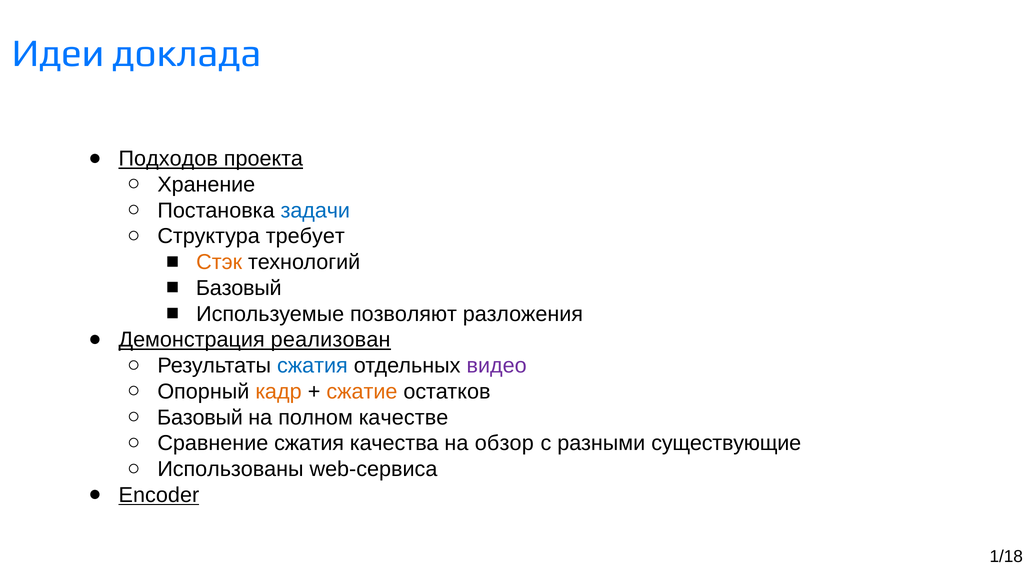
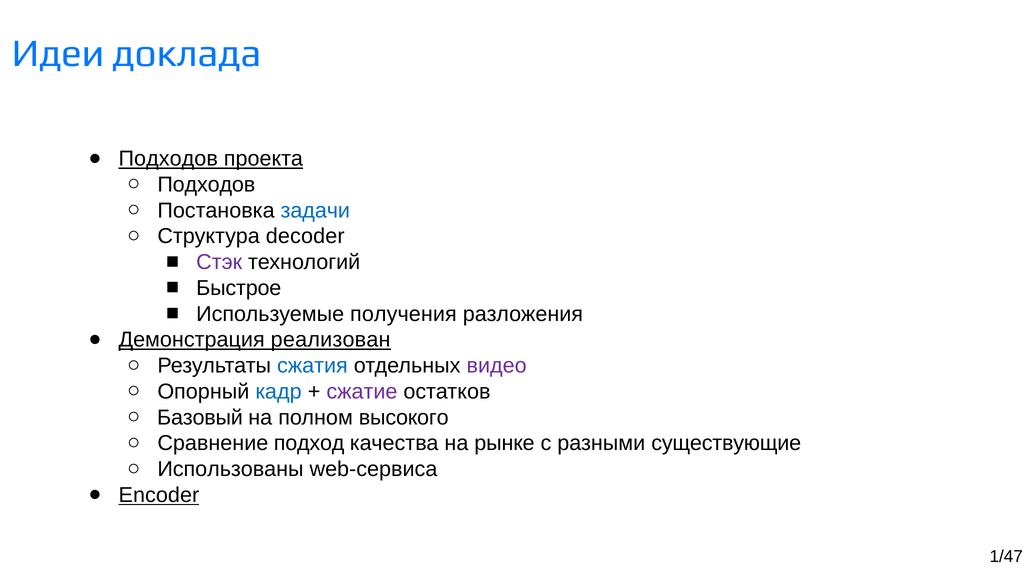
Хранение: Хранение -> Подходов (206, 185)
требует: требует -> decoder (305, 236)
Стэк colour: orange -> purple (219, 262)
Базовый: Базовый -> Быстрое (239, 288)
позволяют: позволяют -> получения (403, 314)
кадр colour: orange -> blue (279, 392)
сжатие colour: orange -> purple (362, 392)
качестве: качестве -> высокого (404, 418)
Сравнение сжатия: сжатия -> подход (309, 443)
обзор: обзор -> рынке (504, 443)
1/18: 1/18 -> 1/47 (1006, 557)
